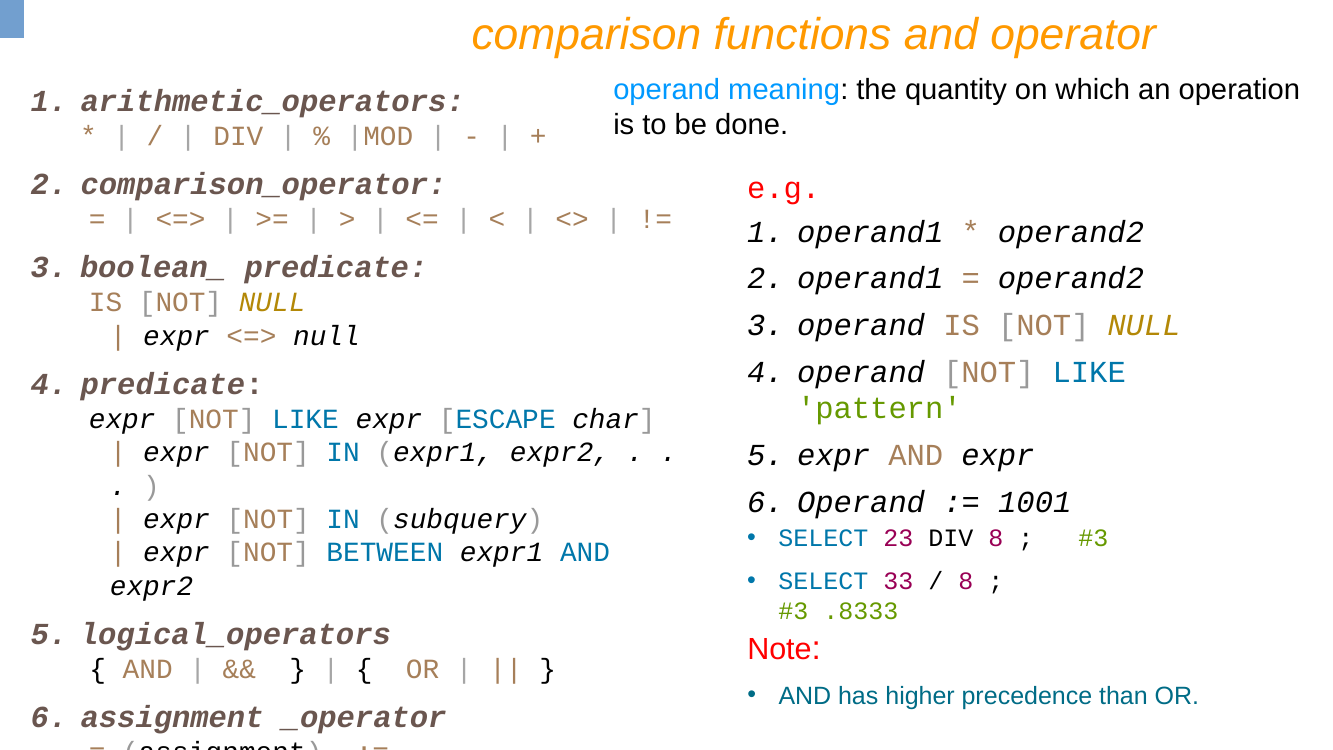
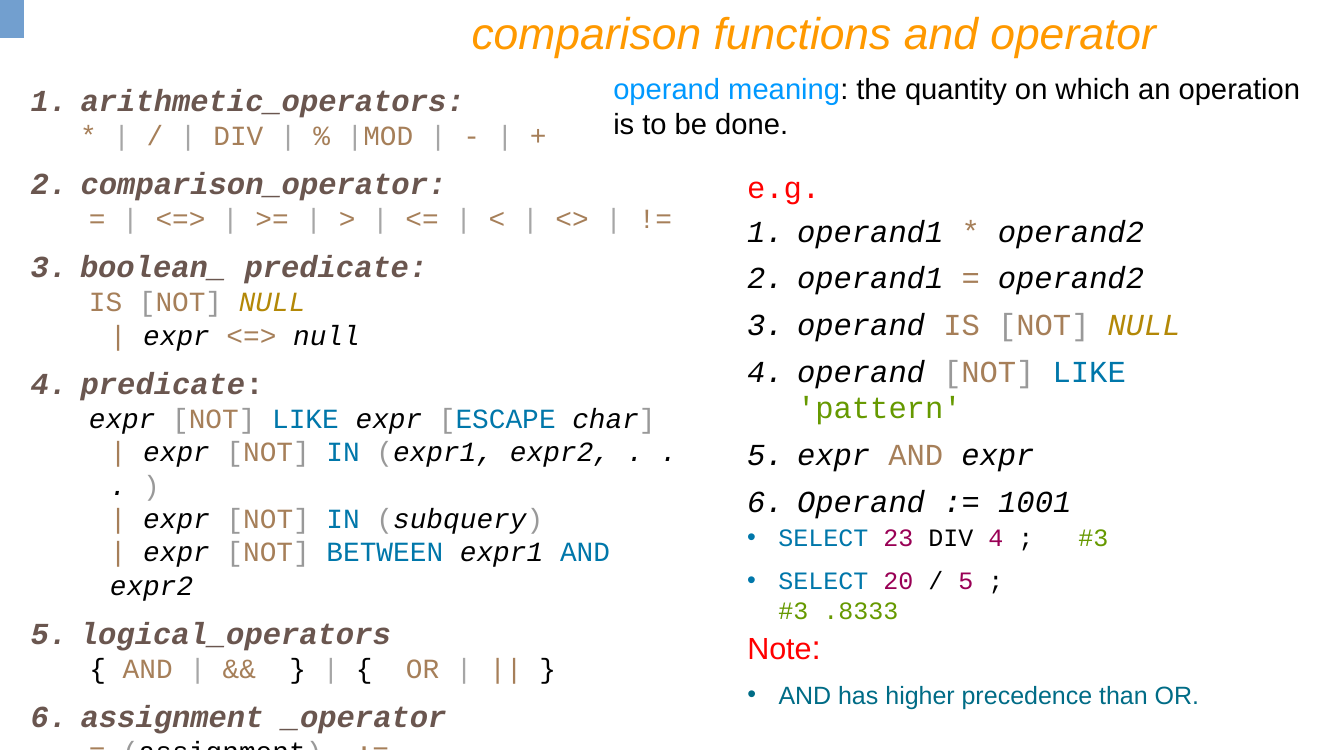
DIV 8: 8 -> 4 (996, 538)
33: 33 -> 20 (898, 582)
8: 8 -> 5 (966, 582)
